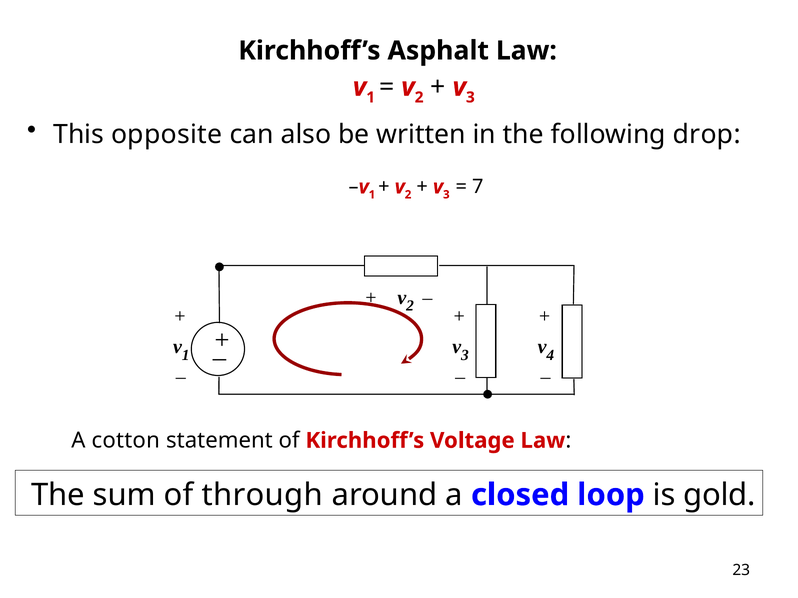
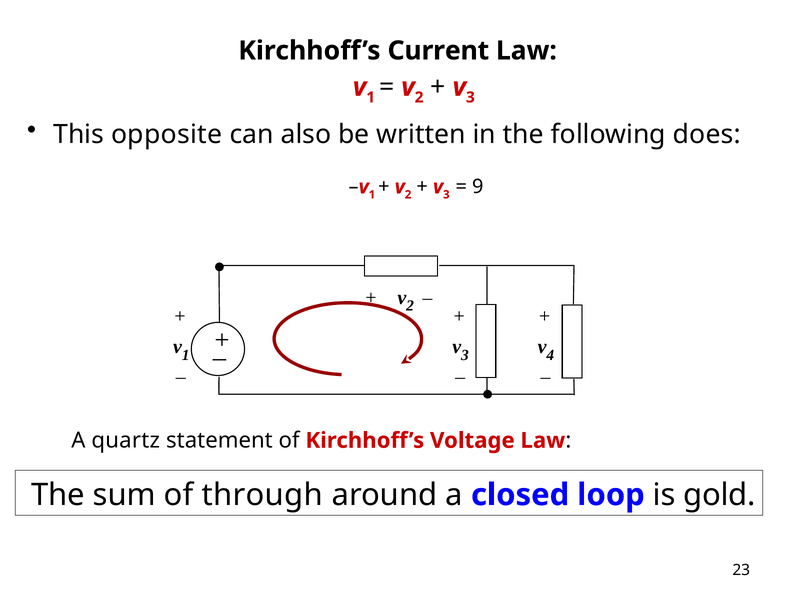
Asphalt: Asphalt -> Current (438, 51)
drop: drop -> does (707, 135)
7: 7 -> 9 (478, 187)
cotton: cotton -> quartz (126, 441)
